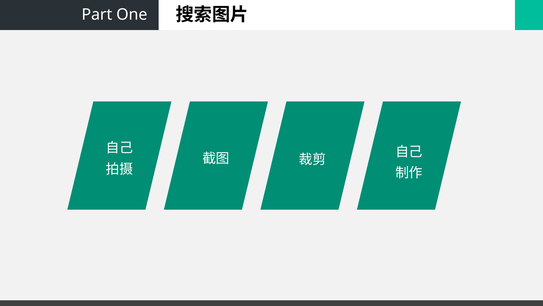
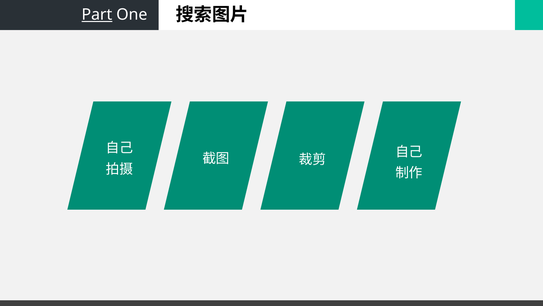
Part underline: none -> present (97, 15)
